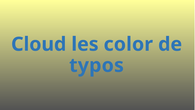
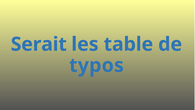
Cloud: Cloud -> Serait (39, 44)
color: color -> table (128, 44)
